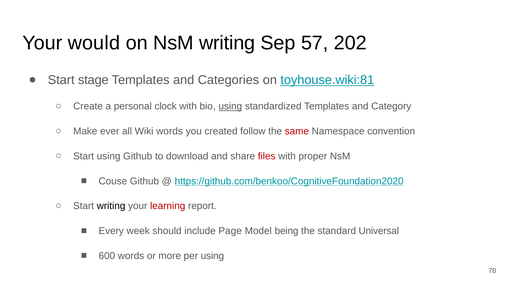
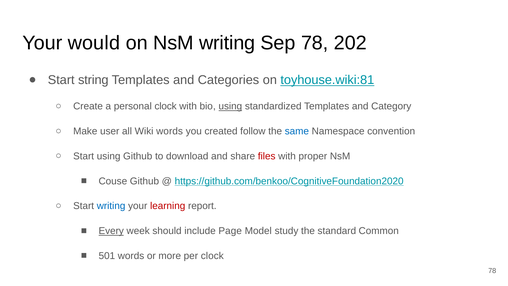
Sep 57: 57 -> 78 (315, 43)
stage: stage -> string (93, 80)
ever: ever -> user (110, 131)
same colour: red -> blue (297, 131)
writing colour: black -> blue (111, 206)
Every underline: none -> present (111, 231)
being: being -> study (287, 231)
Universal: Universal -> Common (379, 231)
600: 600 -> 501 (107, 256)
per using: using -> clock (212, 256)
